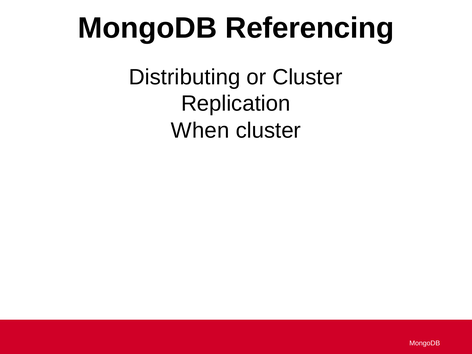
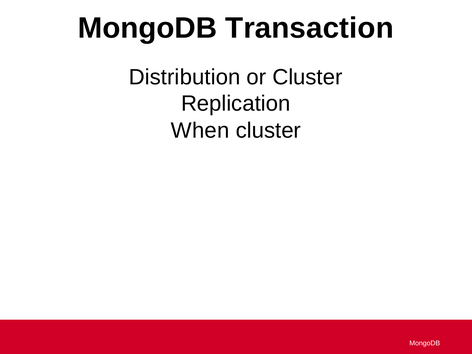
Referencing: Referencing -> Transaction (309, 28)
Distributing: Distributing -> Distribution (185, 77)
